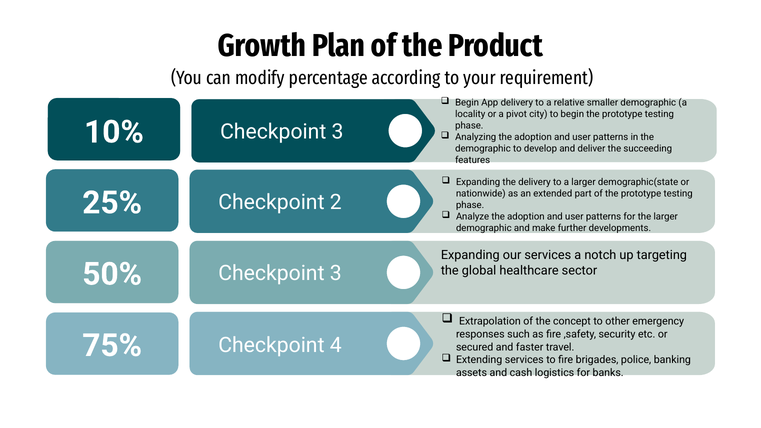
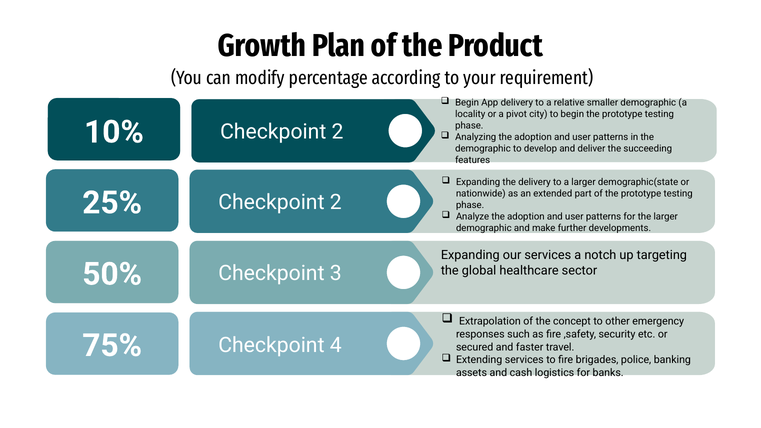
3: 3 -> 2 (338, 132)
